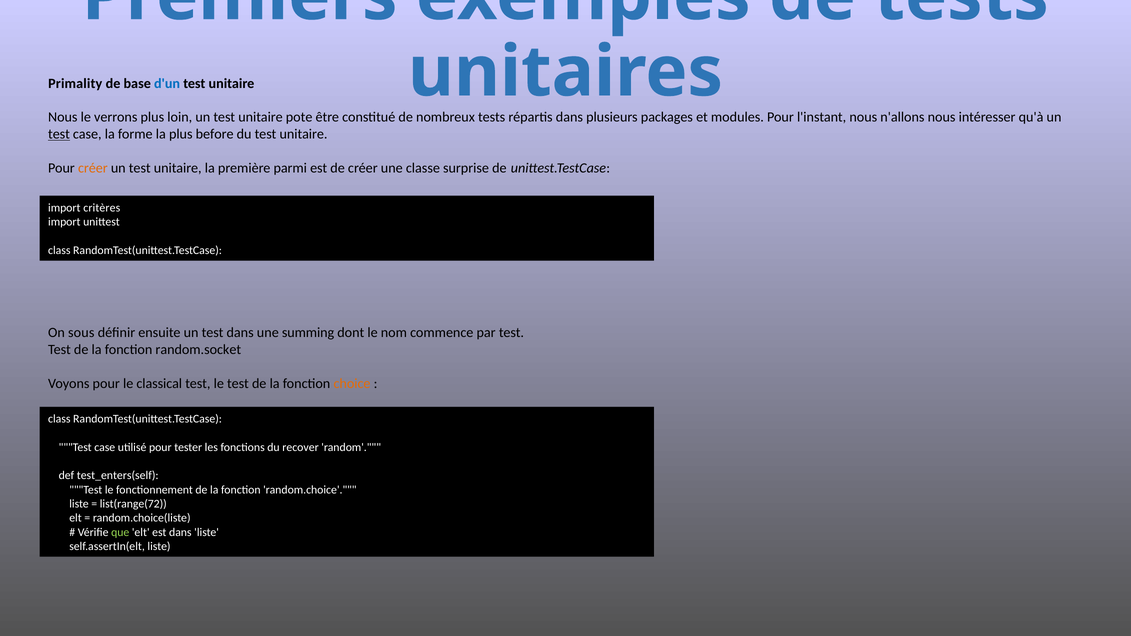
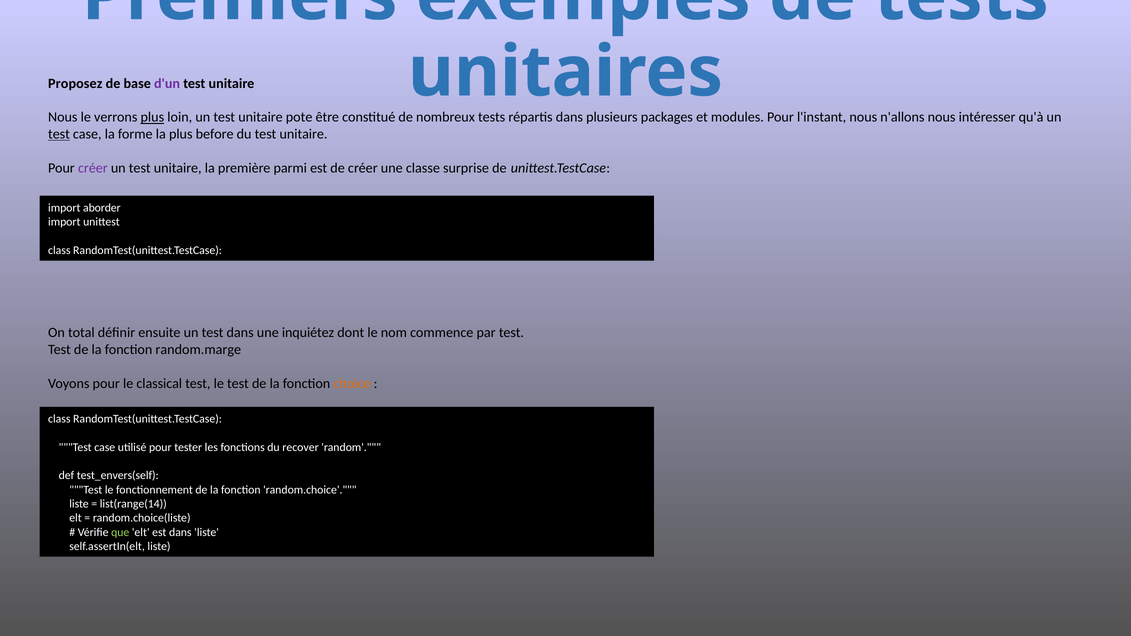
Primality: Primality -> Proposez (75, 83)
d'un colour: blue -> purple (167, 83)
plus underline: none -> present (152, 117)
créer colour: orange -> purple (93, 168)
critères: critères -> aborder (102, 208)
sous: sous -> total (81, 333)
summing: summing -> inquiétez (308, 333)
random.socket: random.socket -> random.marge (198, 350)
test_enters(self: test_enters(self -> test_envers(self (118, 476)
list(range(72: list(range(72 -> list(range(14 (133, 504)
